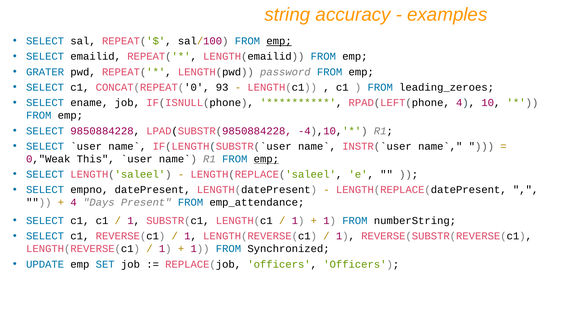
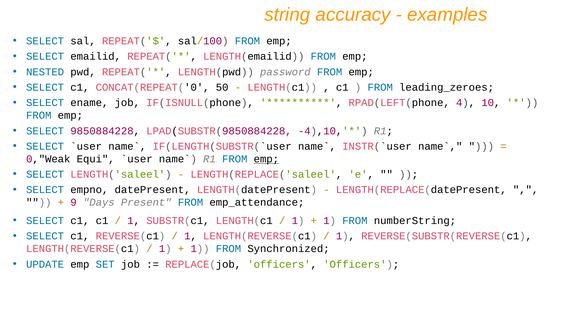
emp underline: present -> none (279, 41)
GRATER: GRATER -> NESTED (45, 72)
93: 93 -> 50 (222, 87)
This: This -> Equi (96, 159)
4: 4 -> 9 (74, 203)
